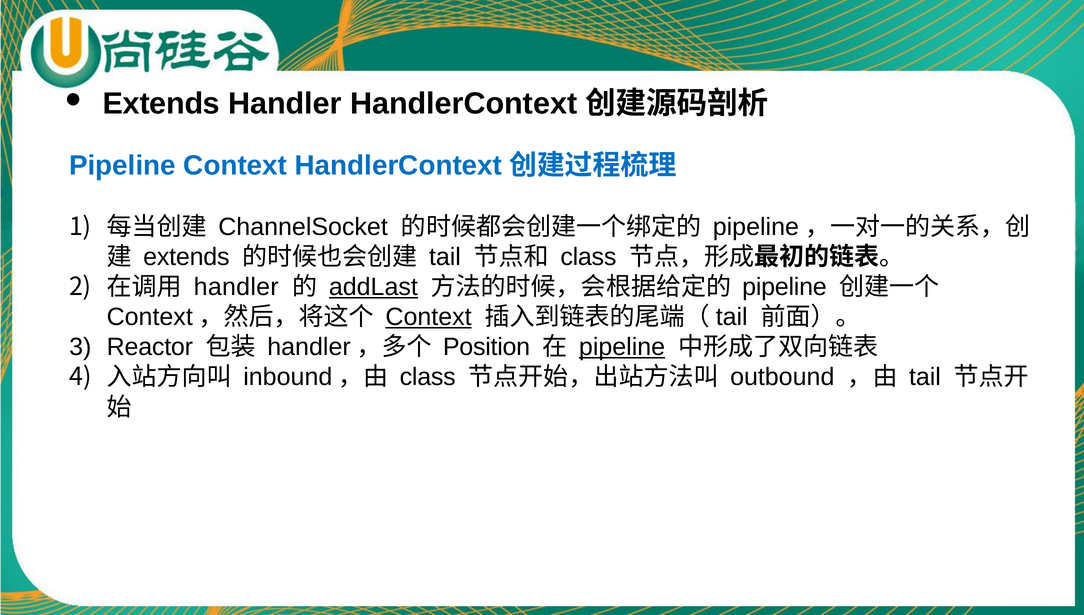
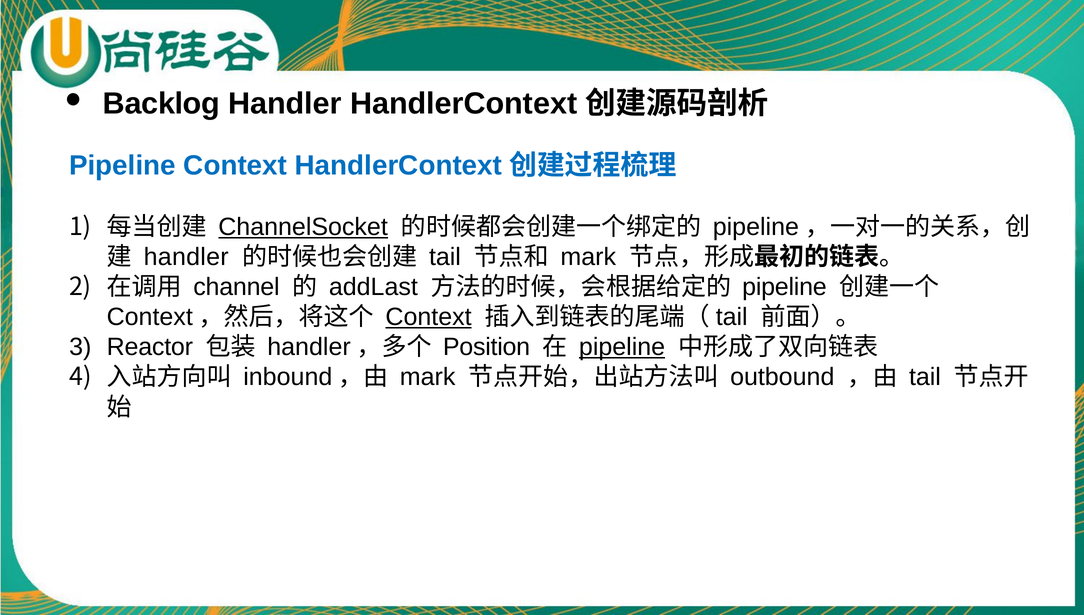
Extends: Extends -> Backlog (161, 104)
ChannelSocket underline: none -> present (303, 227)
extends: extends -> handler (186, 257)
class: class -> mark (588, 257)
handler: handler -> channel (236, 287)
addLast underline: present -> none (373, 287)
class: class -> mark (428, 377)
